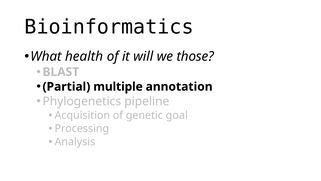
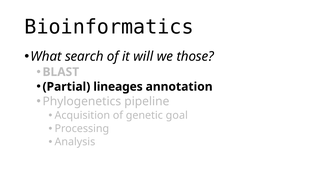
health: health -> search (84, 56)
multiple: multiple -> lineages (118, 86)
